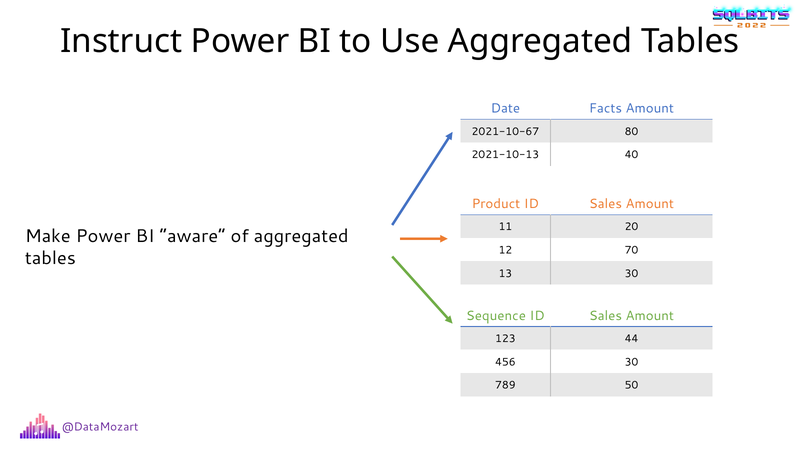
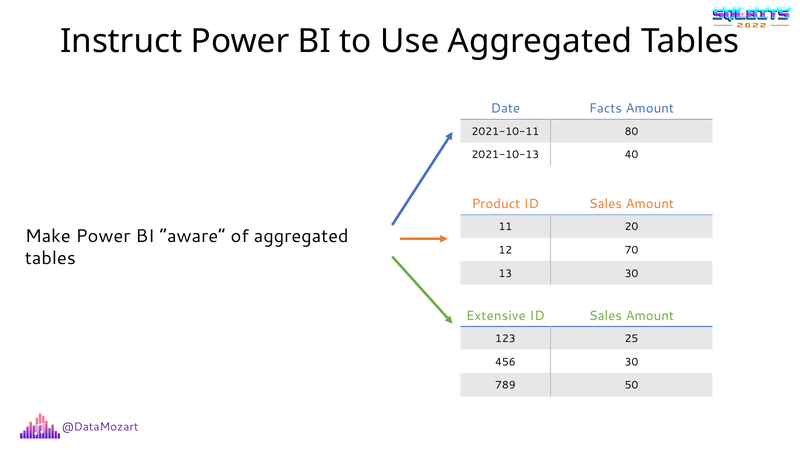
2021-10-67: 2021-10-67 -> 2021-10-11 (505, 131)
Sequence: Sequence -> Extensive (496, 316)
44: 44 -> 25 (631, 339)
